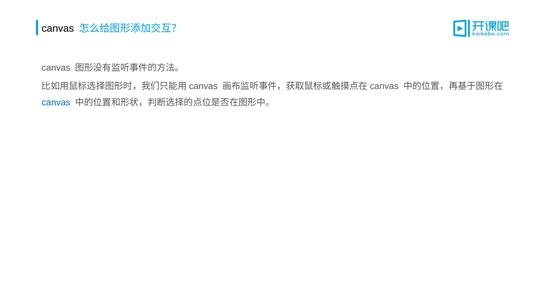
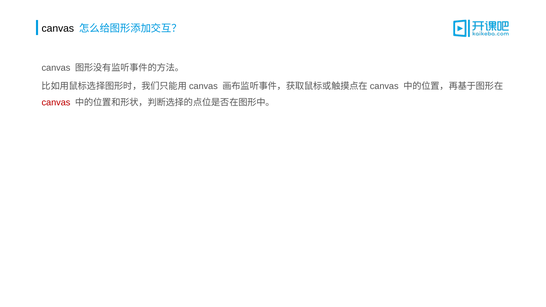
canvas colour: blue -> red (56, 103)
